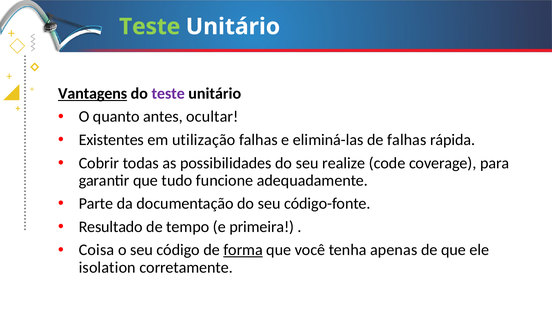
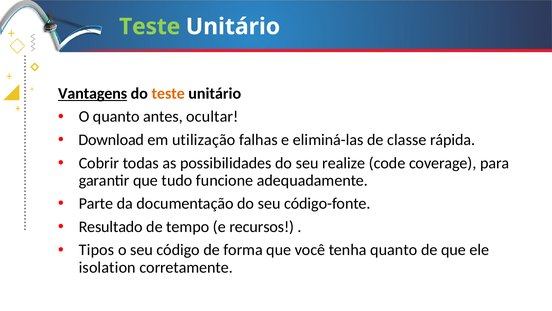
teste colour: purple -> orange (168, 93)
Existentes: Existentes -> Download (111, 140)
de falhas: falhas -> classe (407, 140)
primeira: primeira -> recursos (262, 226)
Coisa: Coisa -> Tipos (97, 250)
forma underline: present -> none (243, 250)
tenha apenas: apenas -> quanto (394, 250)
